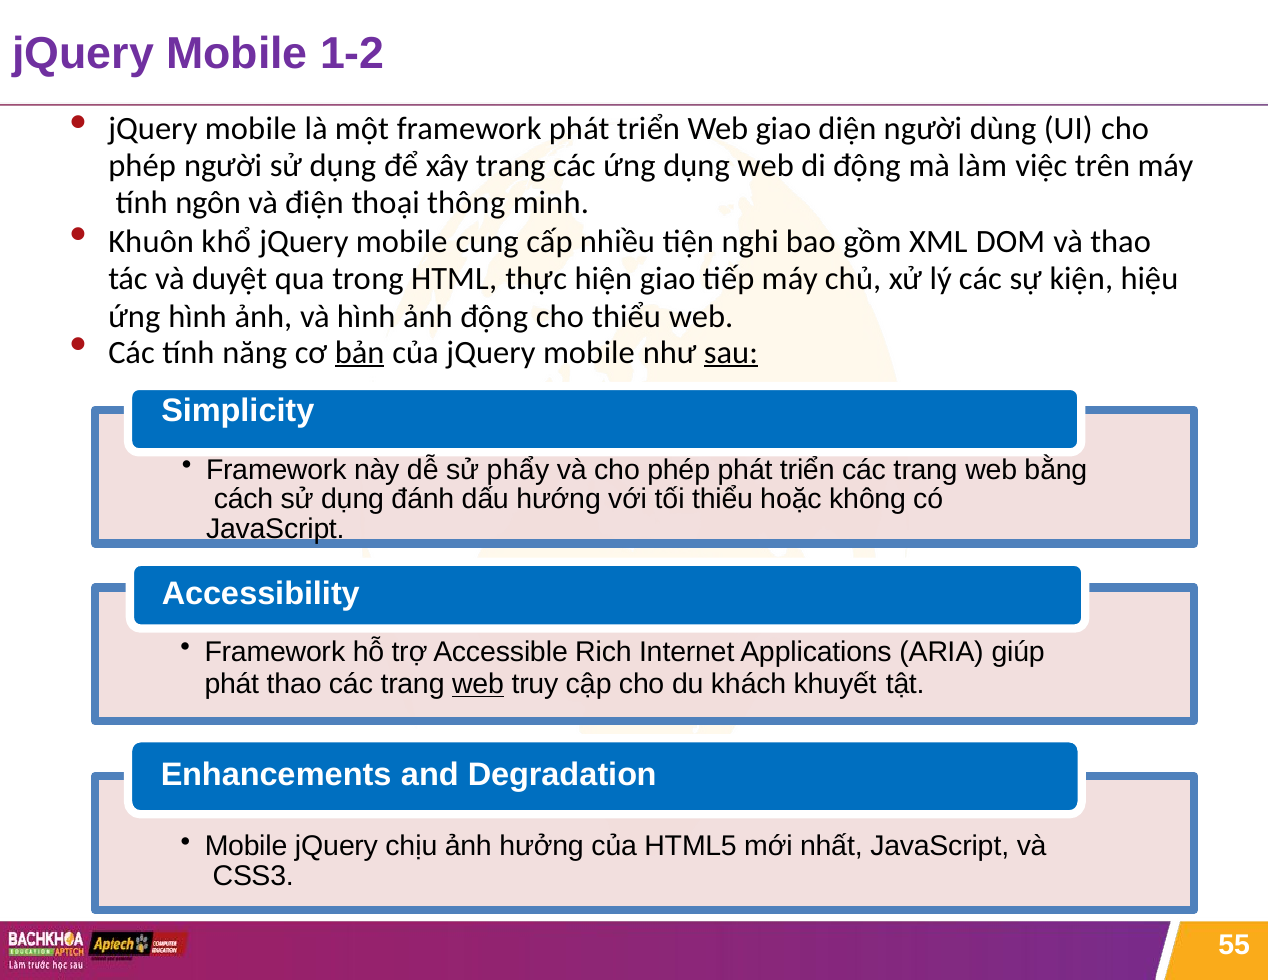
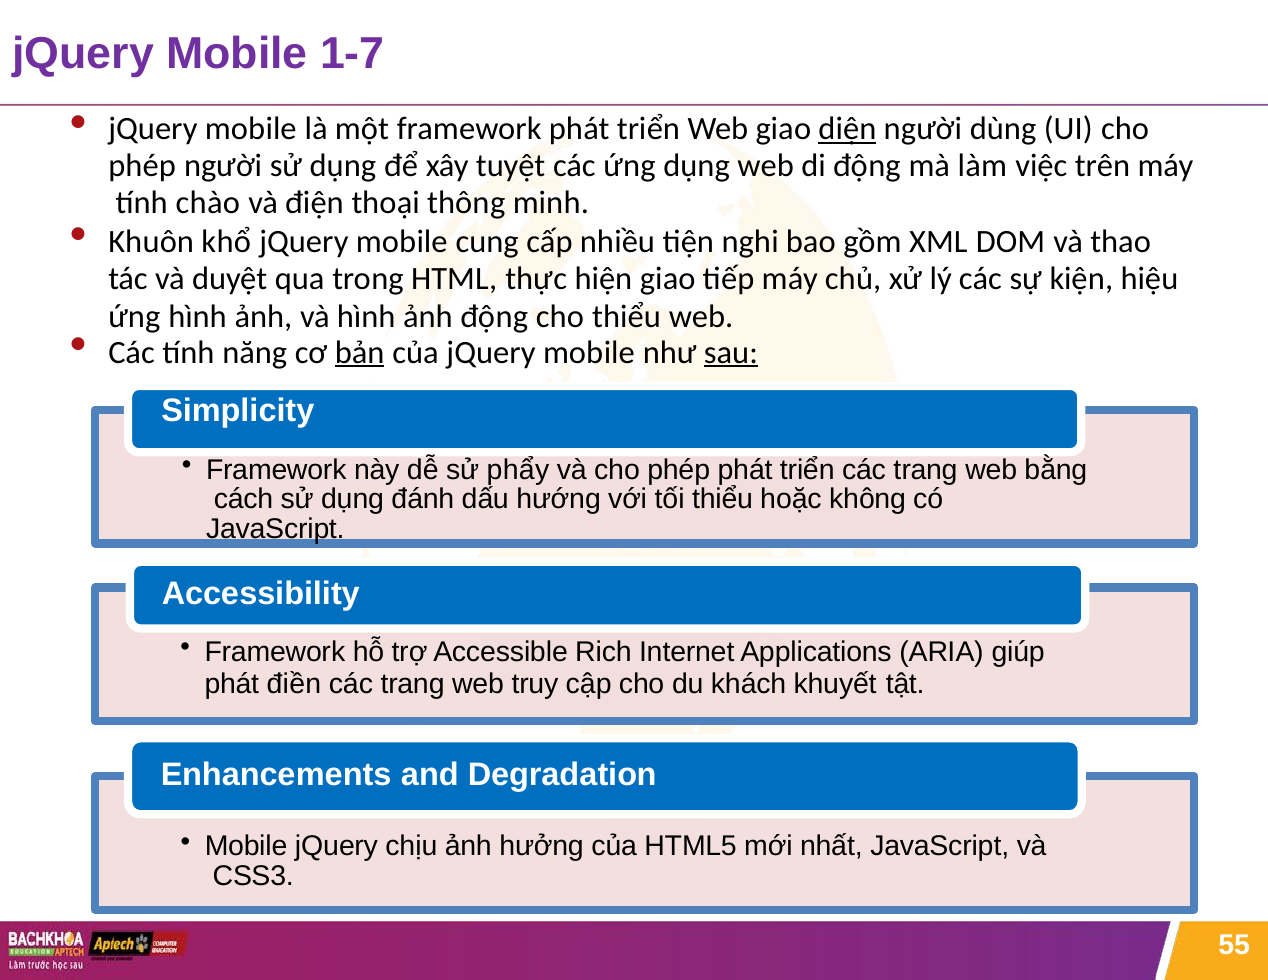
1-2: 1-2 -> 1-7 (352, 54)
diện underline: none -> present (847, 129)
xây trang: trang -> tuyệt (511, 166)
ngôn: ngôn -> chào (208, 202)
phát thao: thao -> điền (294, 684)
web underline: present -> none (478, 684)
